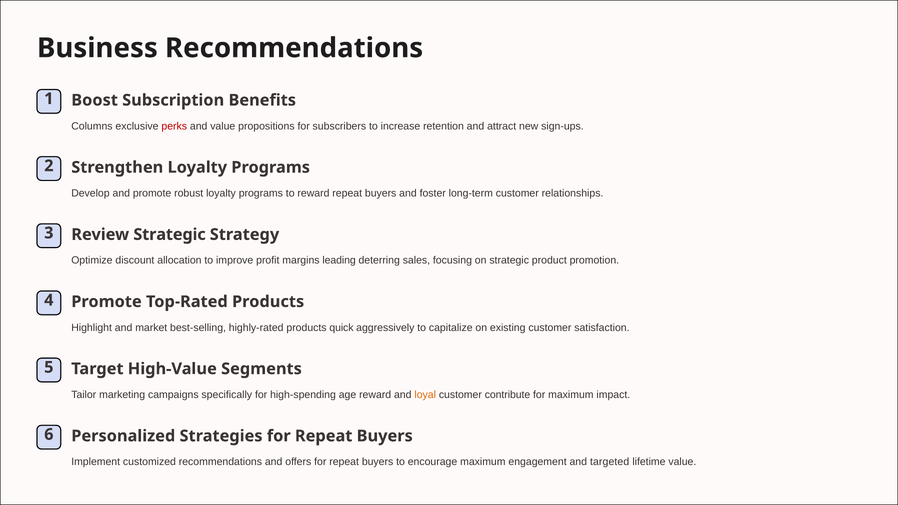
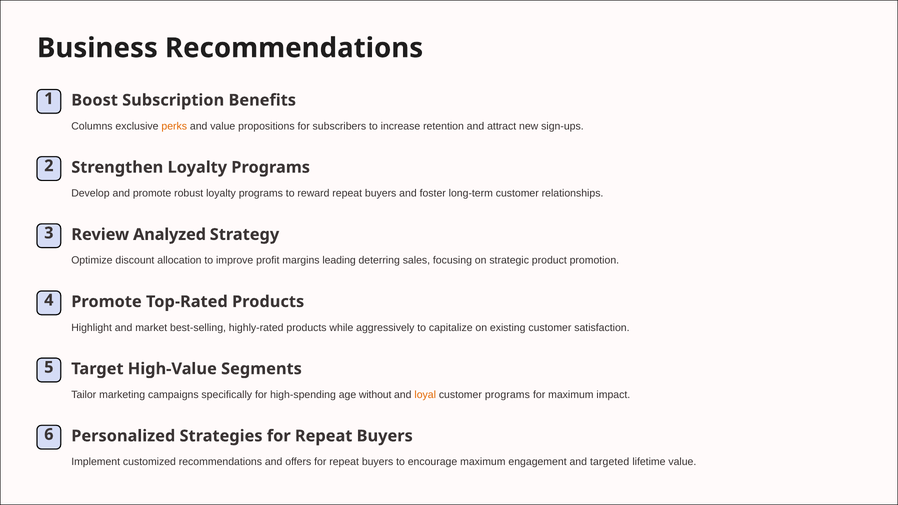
perks colour: red -> orange (174, 126)
Review Strategic: Strategic -> Analyzed (170, 235)
quick: quick -> while (341, 328)
age reward: reward -> without (375, 395)
customer contribute: contribute -> programs (507, 395)
